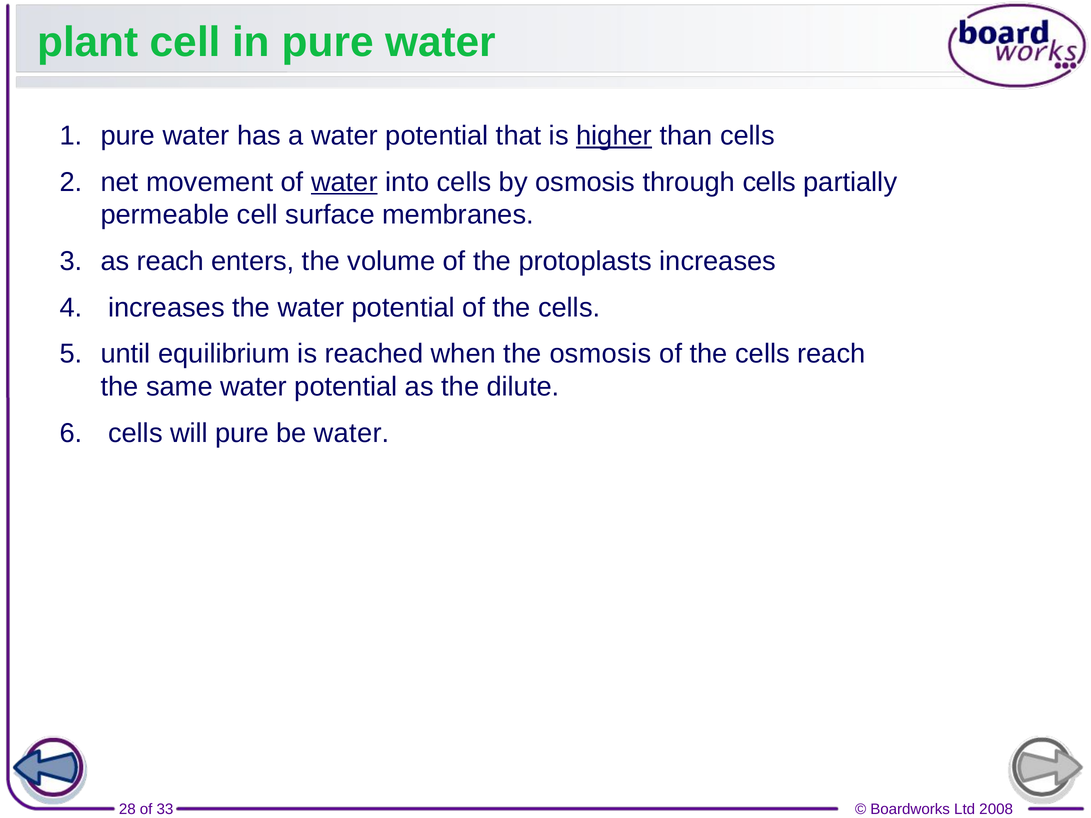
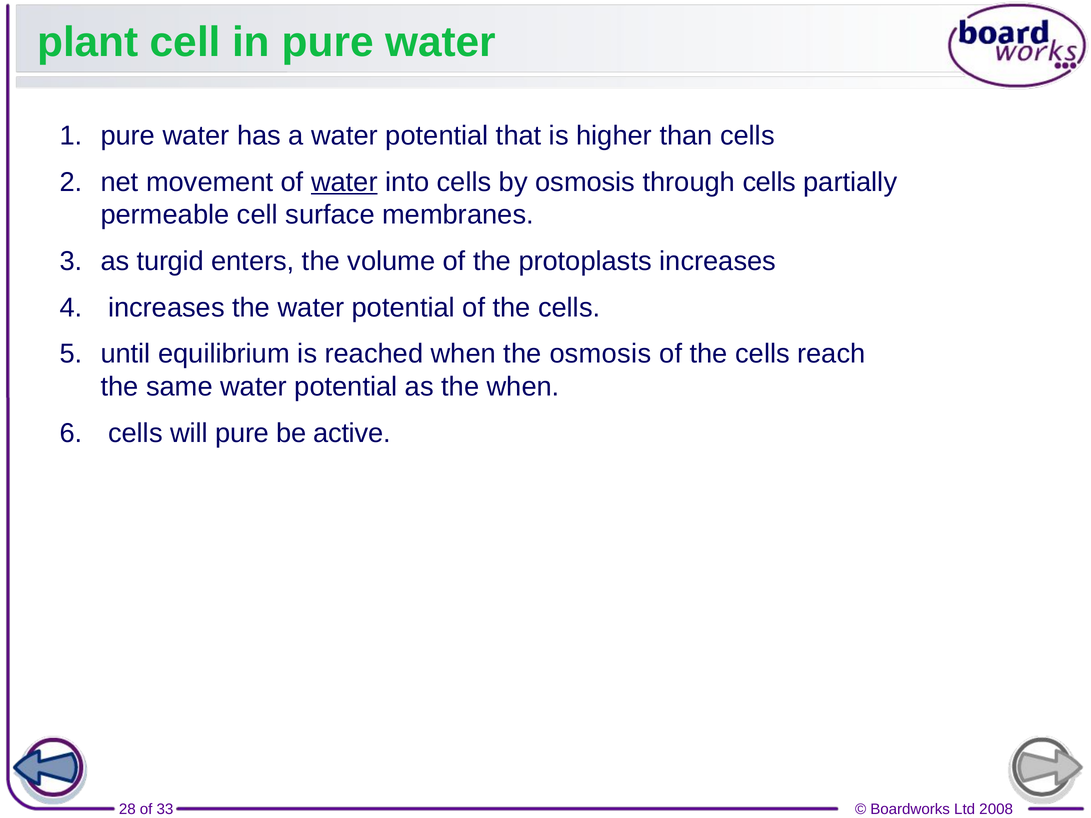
higher underline: present -> none (614, 136)
as reach: reach -> turgid (170, 261)
the dilute: dilute -> when (523, 387)
be water: water -> active (352, 433)
